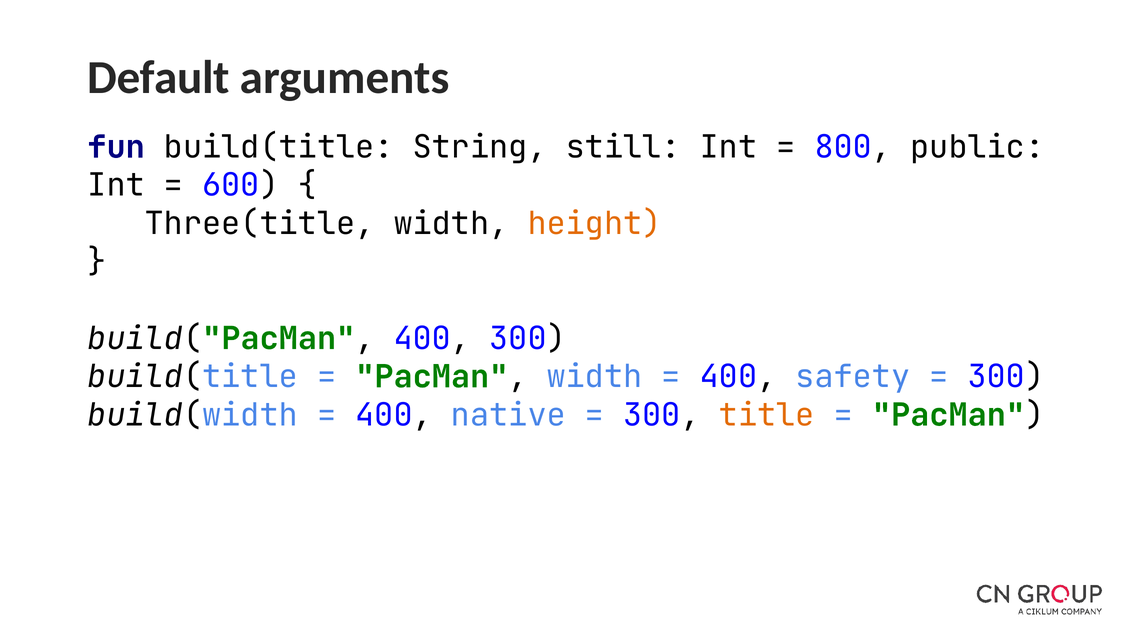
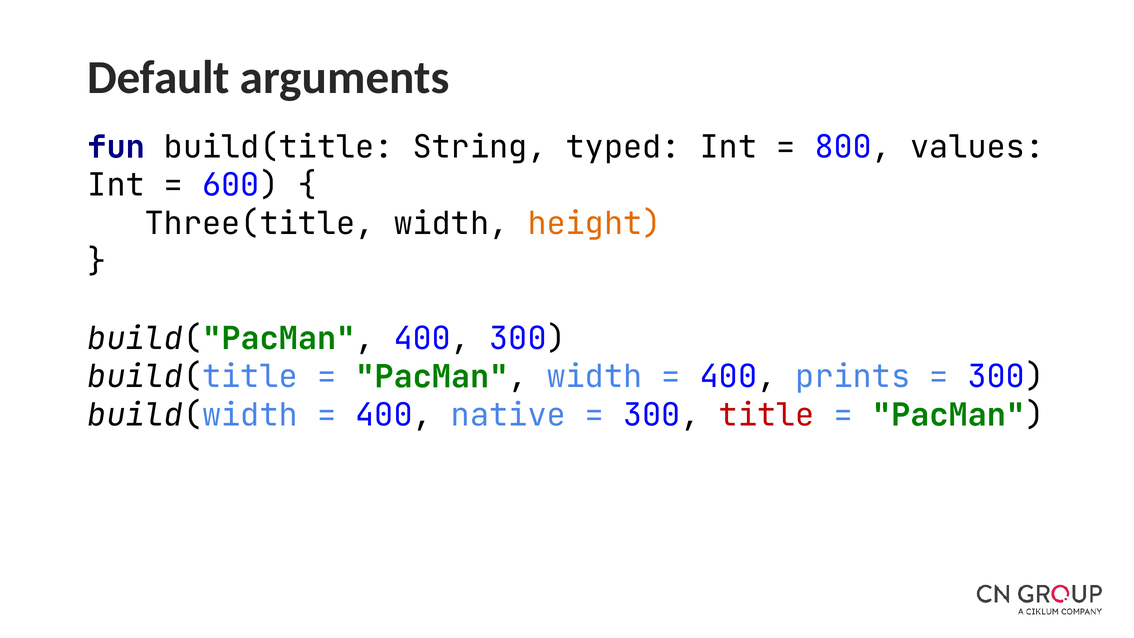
still: still -> typed (623, 147)
public: public -> values (977, 147)
safety: safety -> prints (853, 377)
title colour: orange -> red (767, 415)
